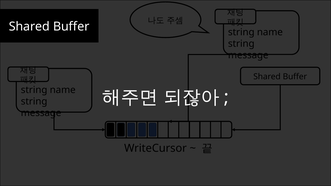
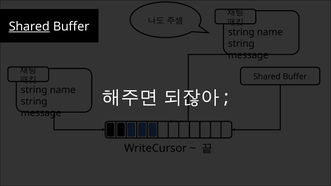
Shared underline: none -> present (29, 27)
